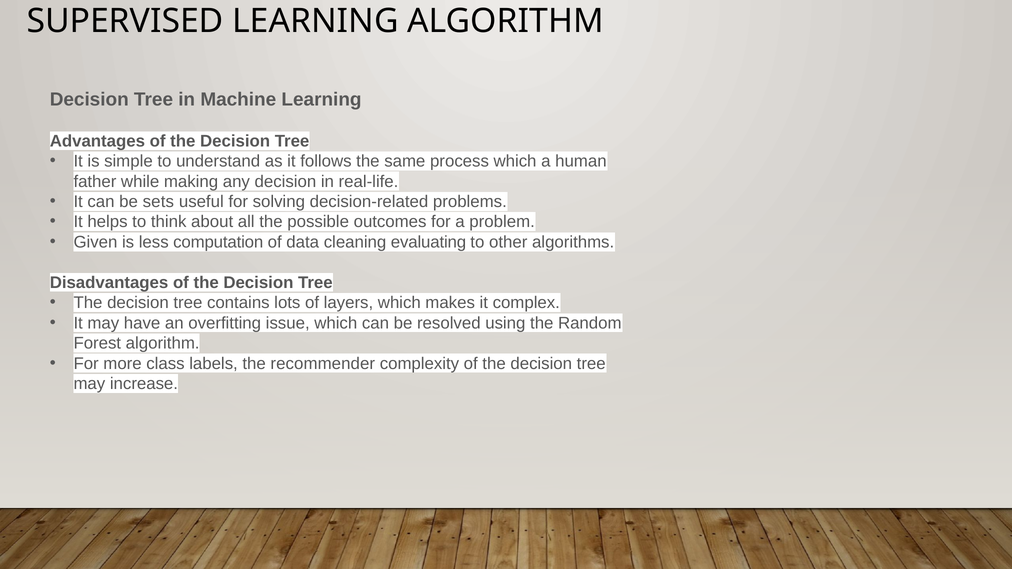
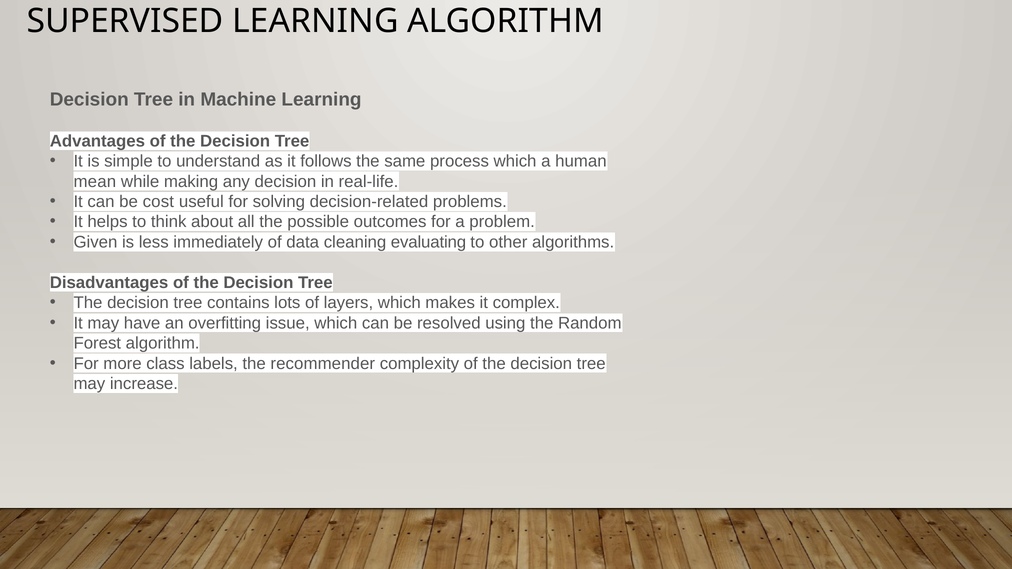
father: father -> mean (95, 182)
sets: sets -> cost (158, 202)
computation: computation -> immediately (218, 242)
